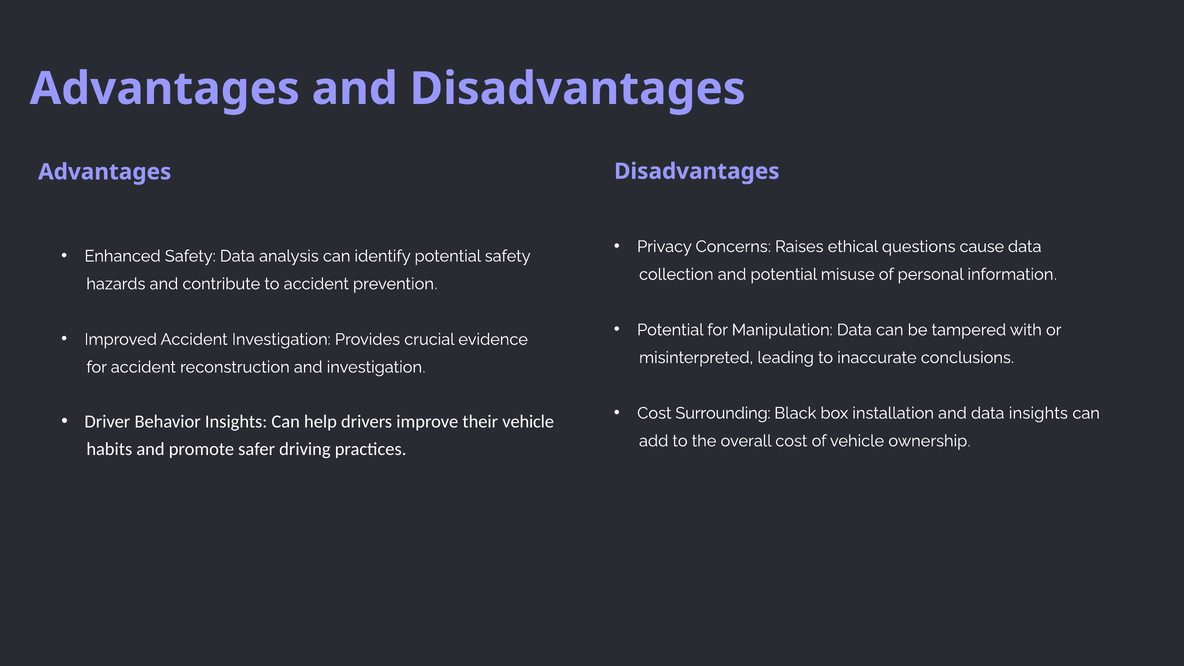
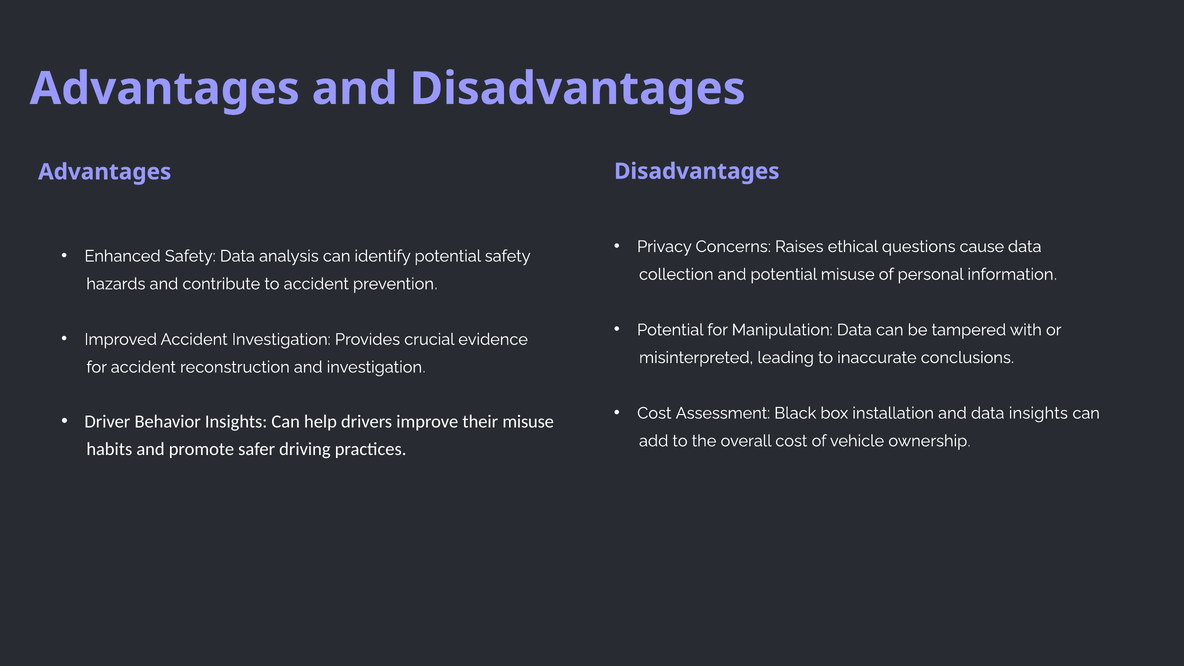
Surrounding: Surrounding -> Assessment (723, 413)
their vehicle: vehicle -> misuse (528, 422)
